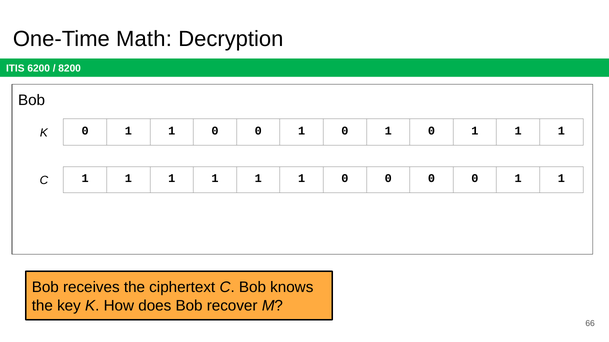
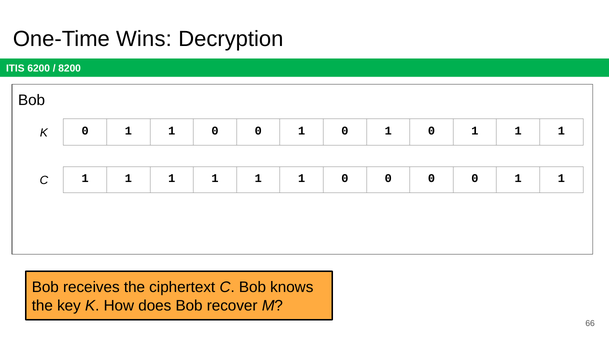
Math: Math -> Wins (144, 39)
